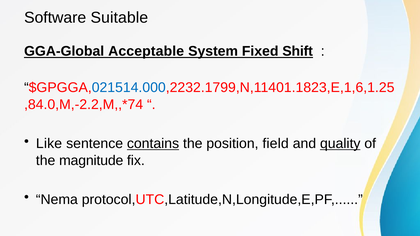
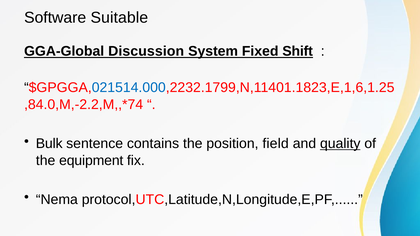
Acceptable: Acceptable -> Discussion (146, 51)
Like: Like -> Bulk (49, 144)
contains underline: present -> none (153, 144)
magnitude: magnitude -> equipment (91, 161)
